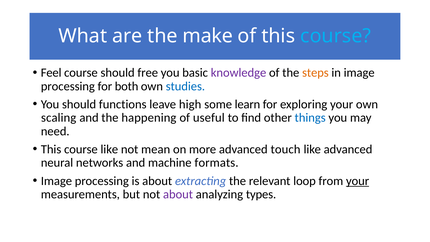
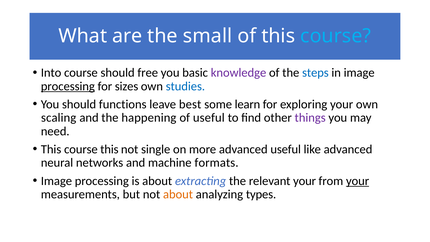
make: make -> small (208, 36)
Feel: Feel -> Into (51, 73)
steps colour: orange -> blue (315, 73)
processing underline: none -> present (68, 86)
both: both -> sizes (127, 86)
high: high -> best (190, 104)
things colour: blue -> purple (310, 118)
course like: like -> this (109, 149)
mean: mean -> single (156, 149)
advanced touch: touch -> useful (286, 149)
relevant loop: loop -> your (305, 181)
about colour: purple -> orange (178, 194)
